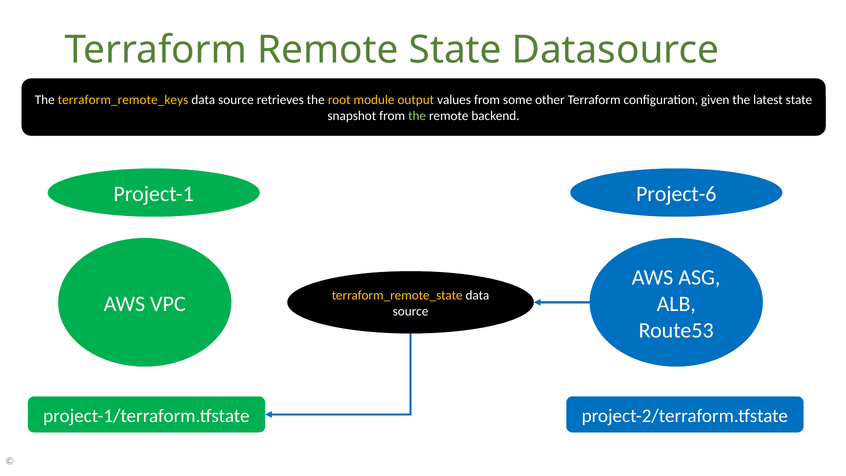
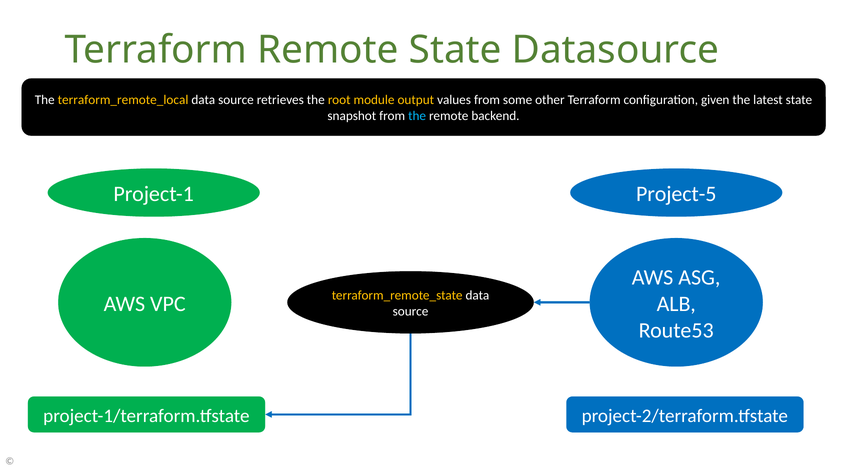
terraform_remote_keys: terraform_remote_keys -> terraform_remote_local (123, 100)
the colour: light green -> light blue (417, 116)
Project-6: Project-6 -> Project-5 (676, 194)
